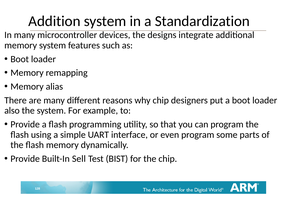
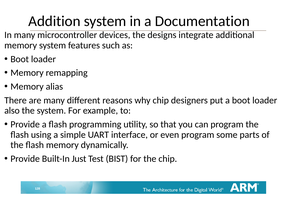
Standardization: Standardization -> Documentation (202, 21)
Sell: Sell -> Just (79, 159)
